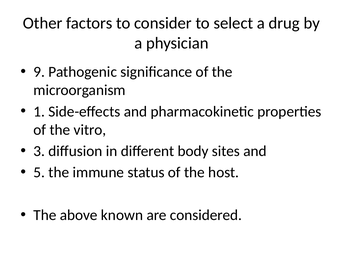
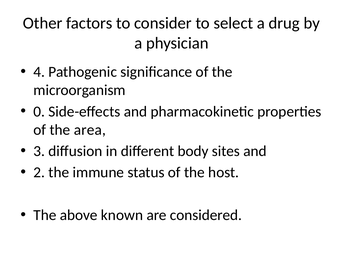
9: 9 -> 4 (39, 72)
1: 1 -> 0 (39, 112)
vitro: vitro -> area (90, 130)
5: 5 -> 2 (39, 173)
